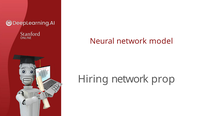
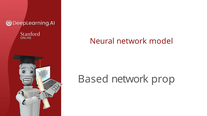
Hiring: Hiring -> Based (93, 79)
